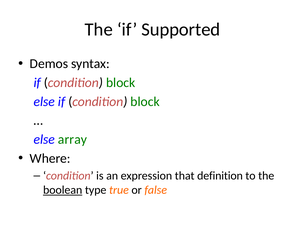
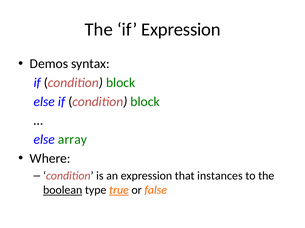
if Supported: Supported -> Expression (181, 30)
definition: definition -> instances (220, 176)
true underline: none -> present (119, 191)
